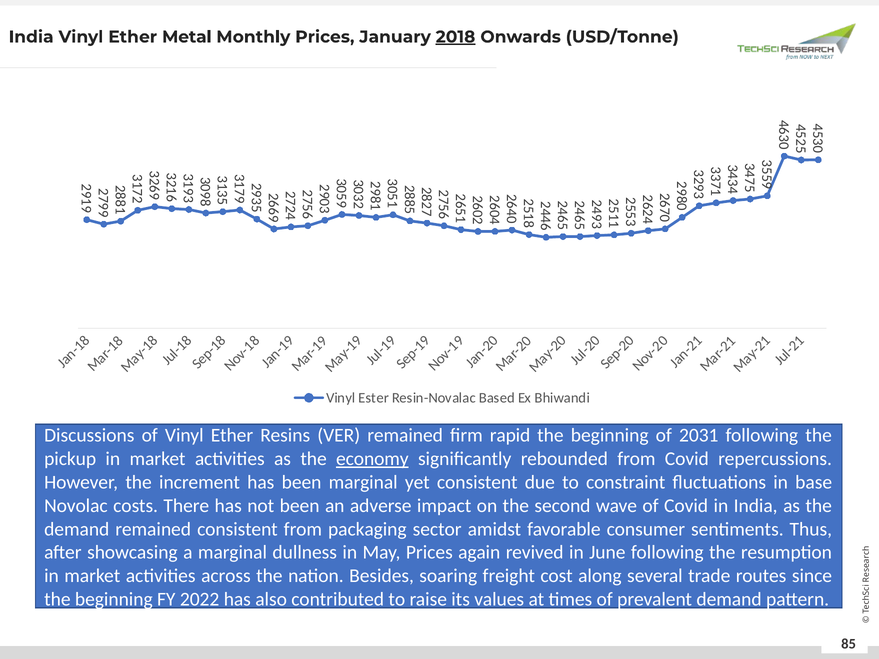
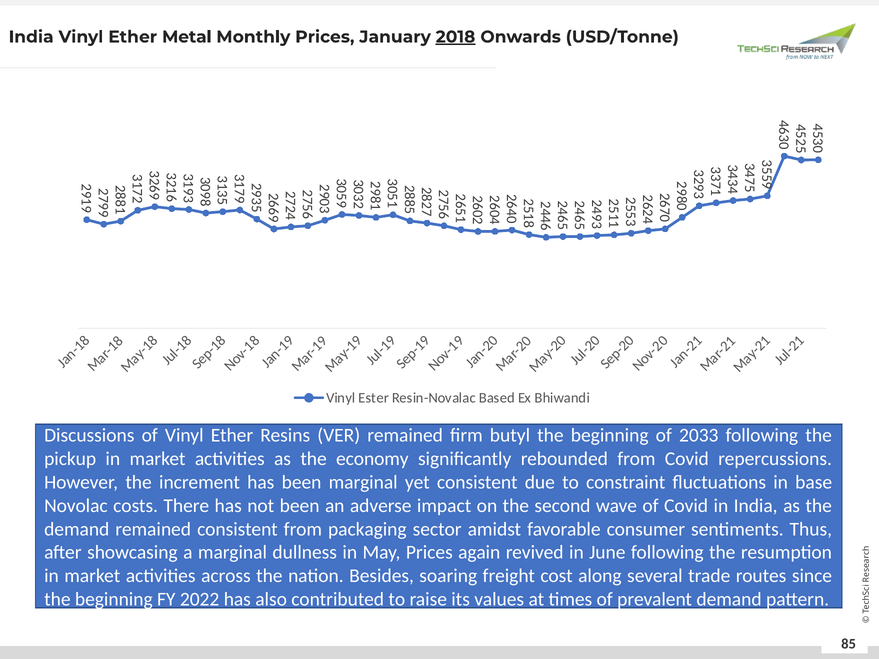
rapid: rapid -> butyl (510, 436)
2031: 2031 -> 2033 (699, 436)
economy underline: present -> none (372, 459)
